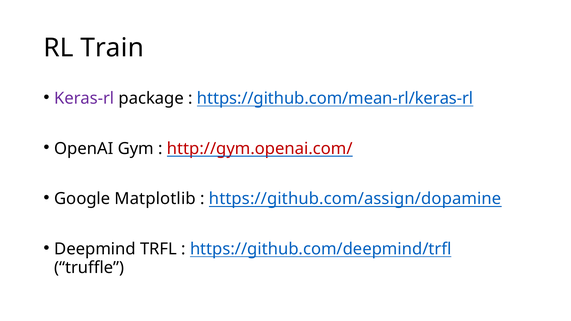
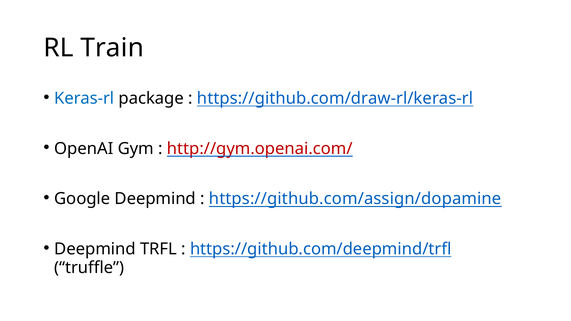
Keras-rl colour: purple -> blue (84, 98)
https://github.com/mean-rl/keras-rl: https://github.com/mean-rl/keras-rl -> https://github.com/draw-rl/keras-rl (335, 98)
Google Matplotlib: Matplotlib -> Deepmind (155, 199)
